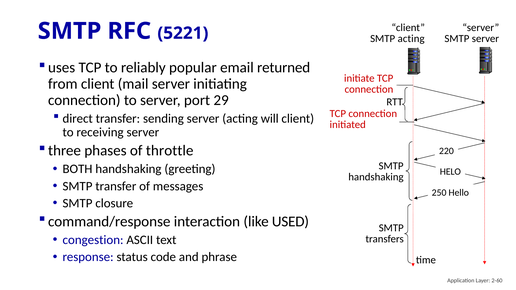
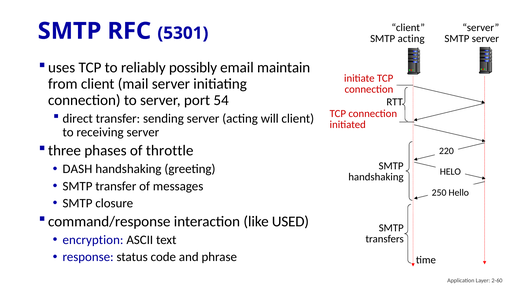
5221: 5221 -> 5301 (183, 33)
popular: popular -> possibly (193, 68)
returned: returned -> maintain (284, 68)
29: 29 -> 54 (221, 100)
BOTH: BOTH -> DASH (77, 169)
congestion: congestion -> encryption (93, 240)
